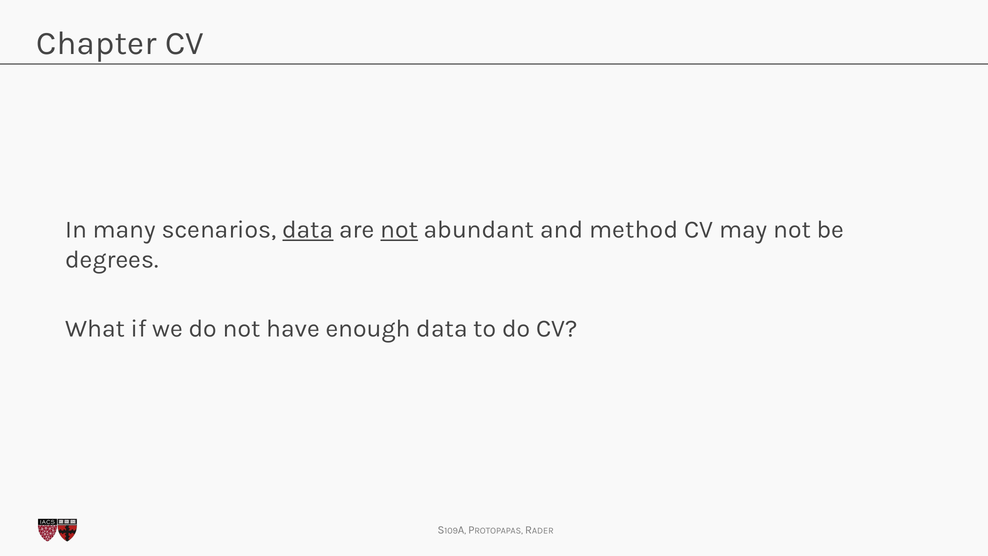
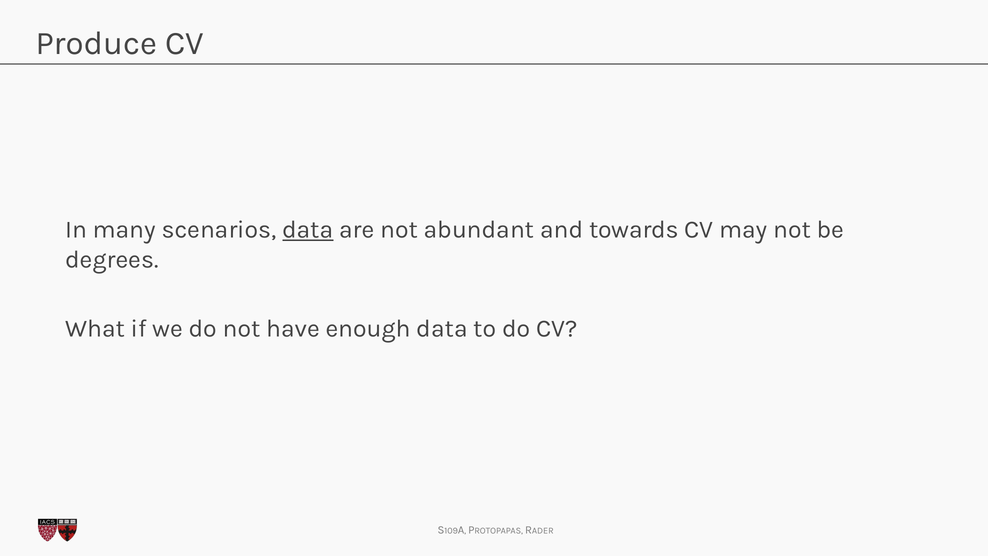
Chapter: Chapter -> Produce (96, 43)
not underline: present -> none (399, 230)
method: method -> towards (634, 230)
